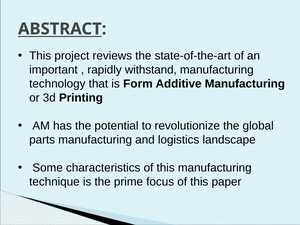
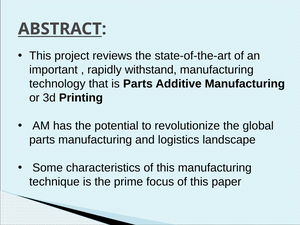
is Form: Form -> Parts (138, 84)
